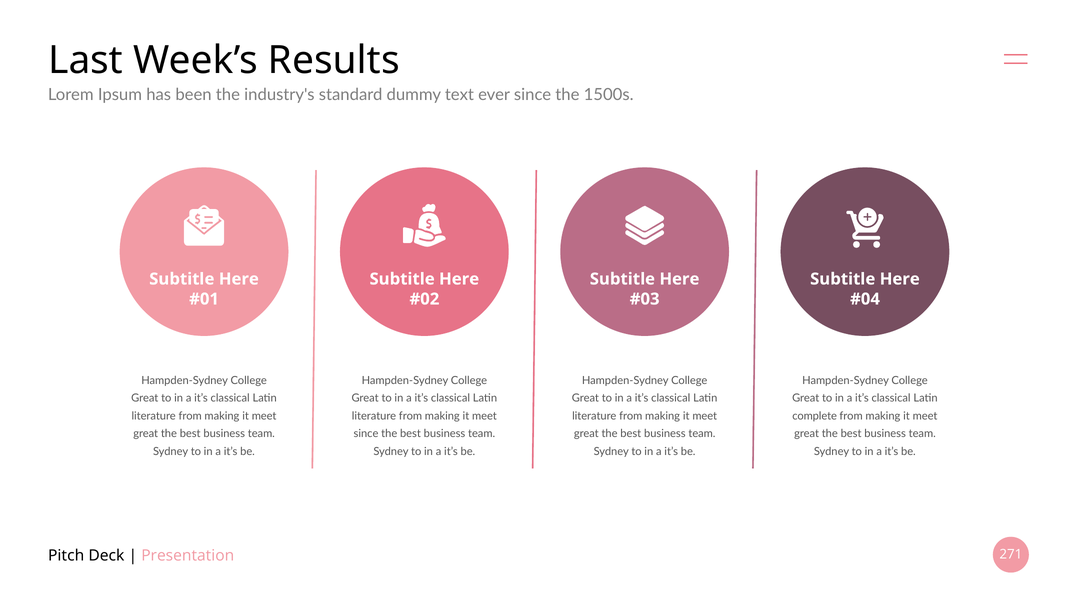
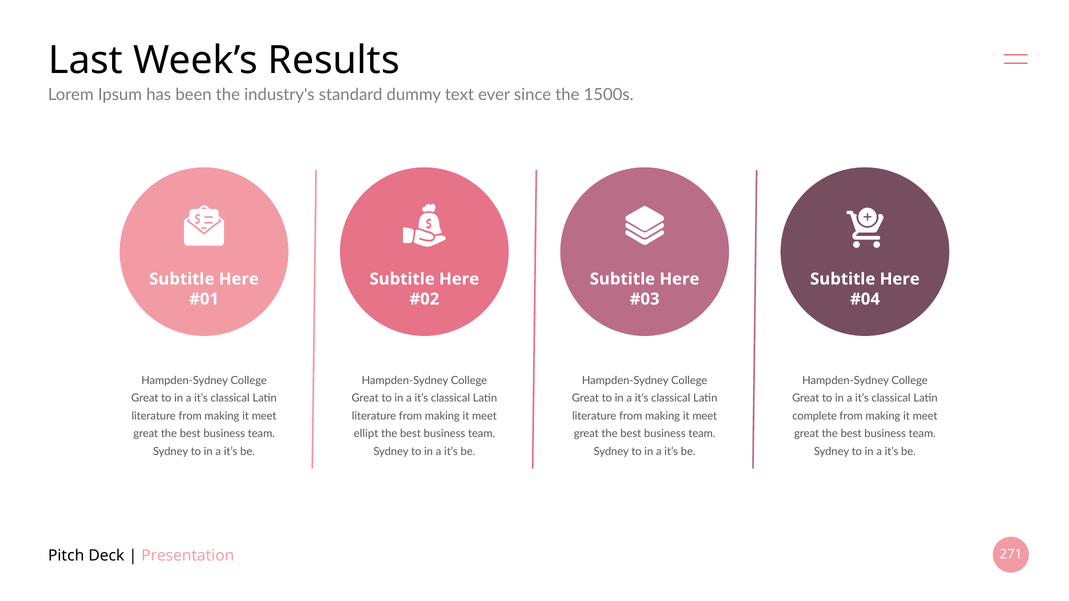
since: since -> ellipt (366, 434)
